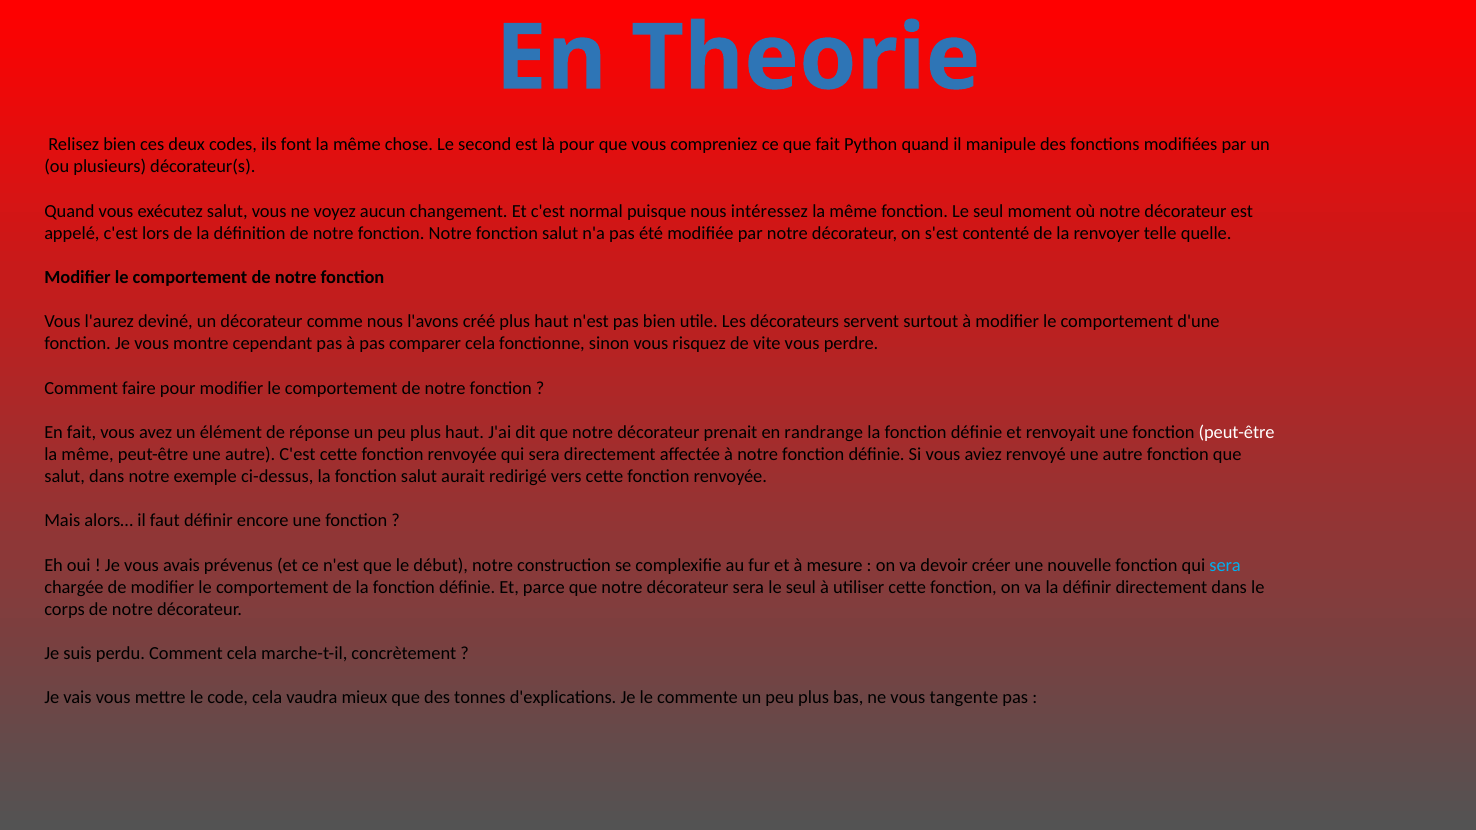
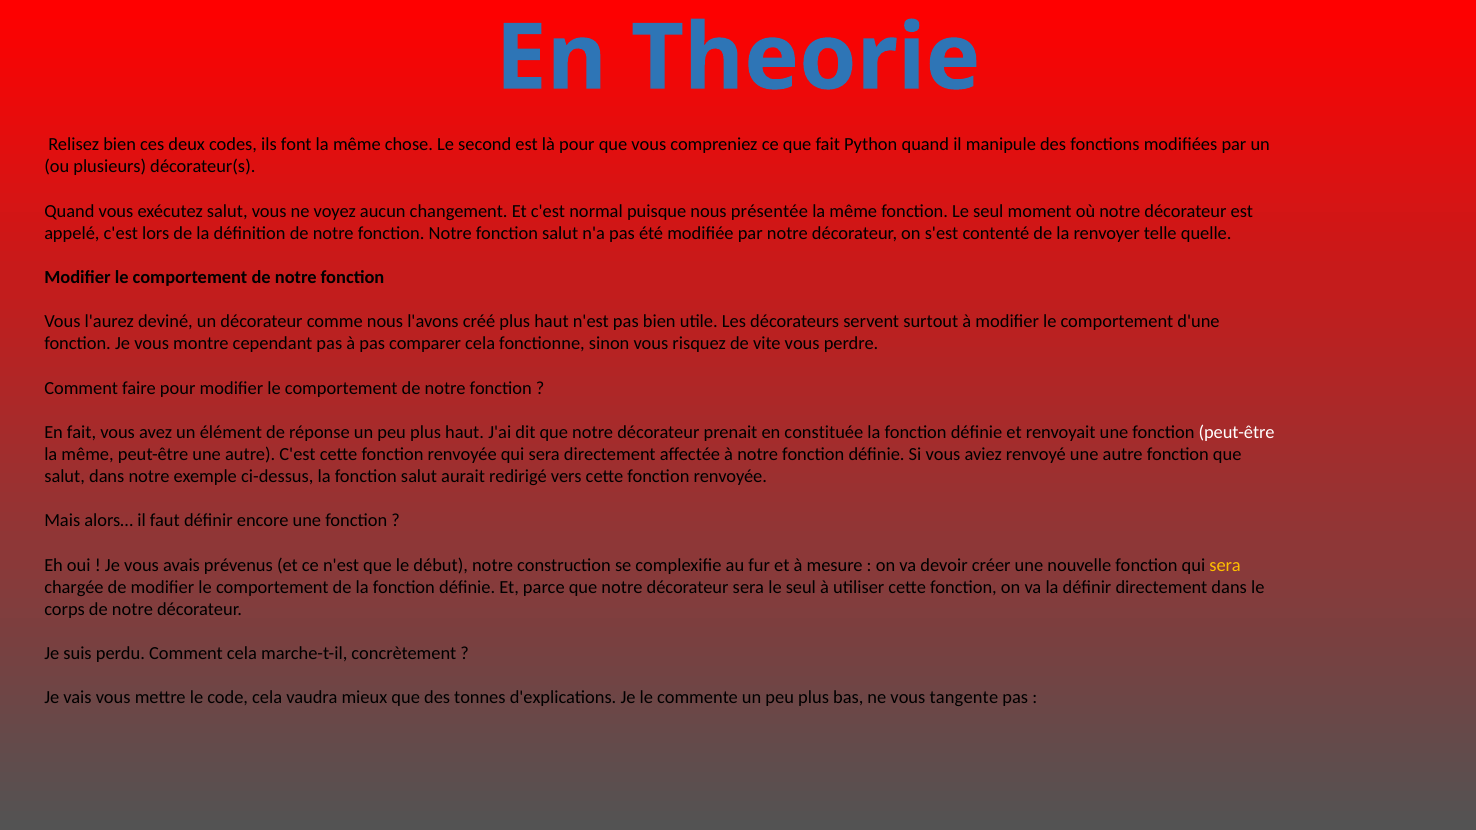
intéressez: intéressez -> présentée (769, 211)
randrange: randrange -> constituée (824, 432)
sera colour: light blue -> yellow (1225, 565)
